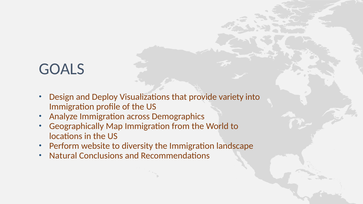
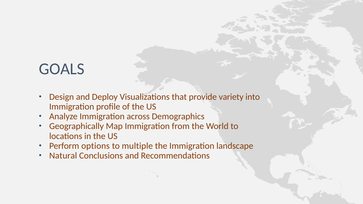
website: website -> options (96, 146)
diversity: diversity -> multiple (137, 146)
